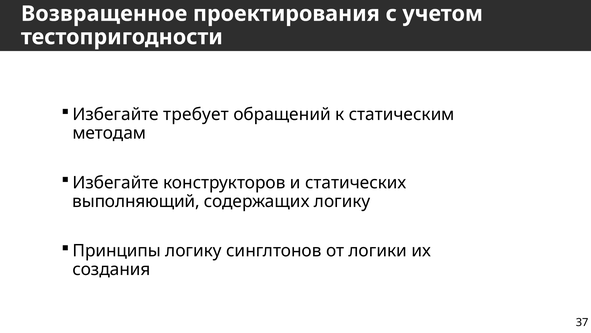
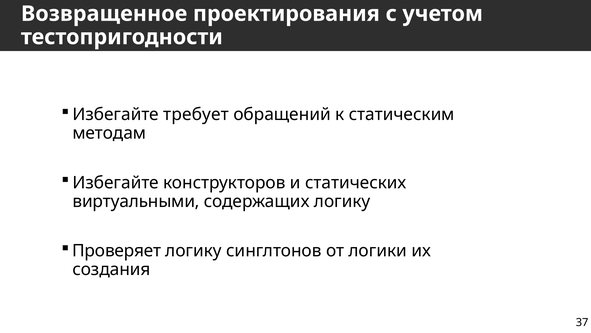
выполняющий: выполняющий -> виртуальными (136, 201)
Принципы: Принципы -> Проверяет (117, 251)
